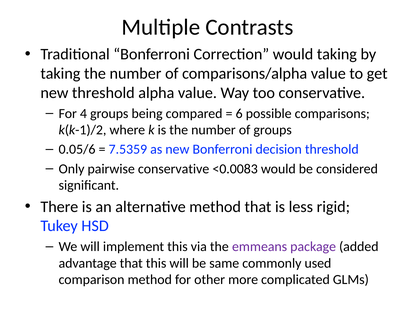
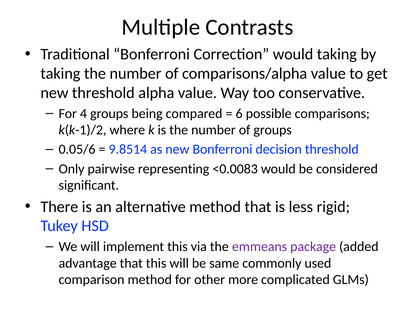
7.5359: 7.5359 -> 9.8514 (128, 150)
pairwise conservative: conservative -> representing (174, 169)
